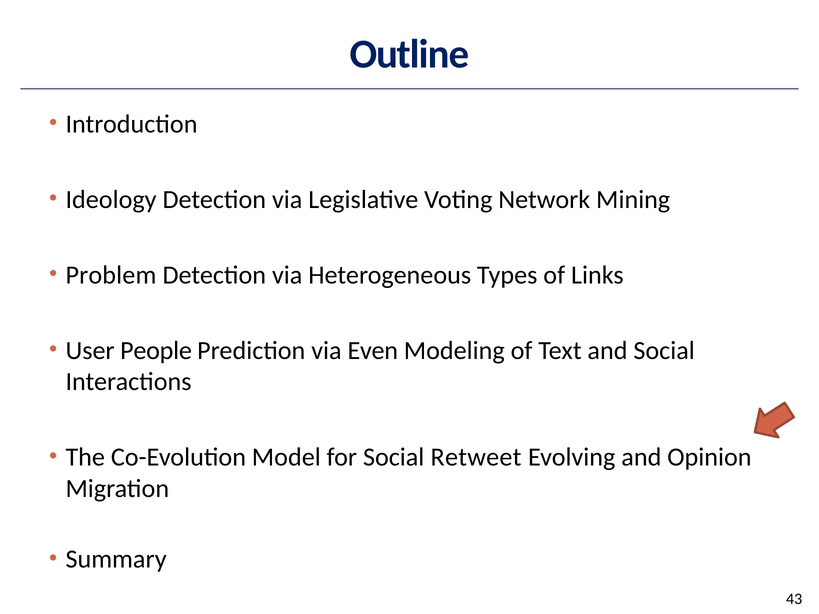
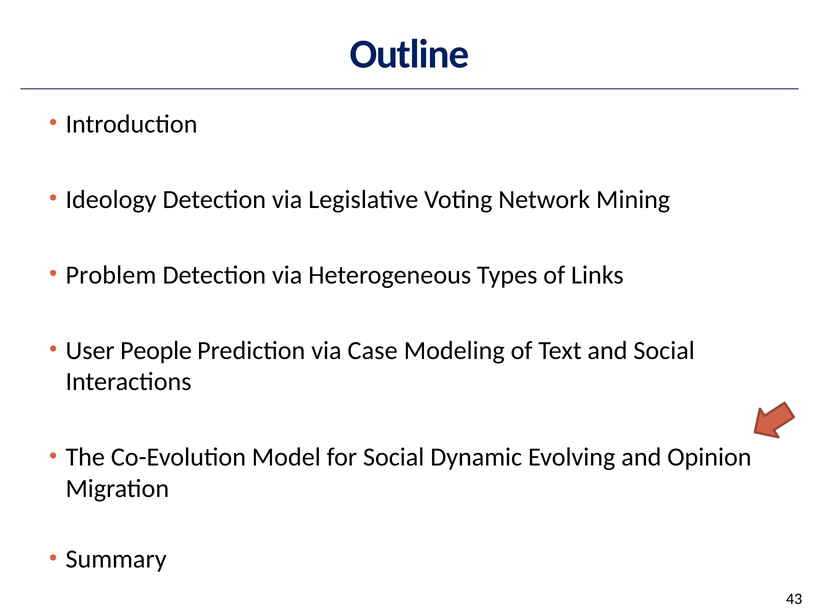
Even: Even -> Case (373, 351)
Retweet: Retweet -> Dynamic (476, 457)
